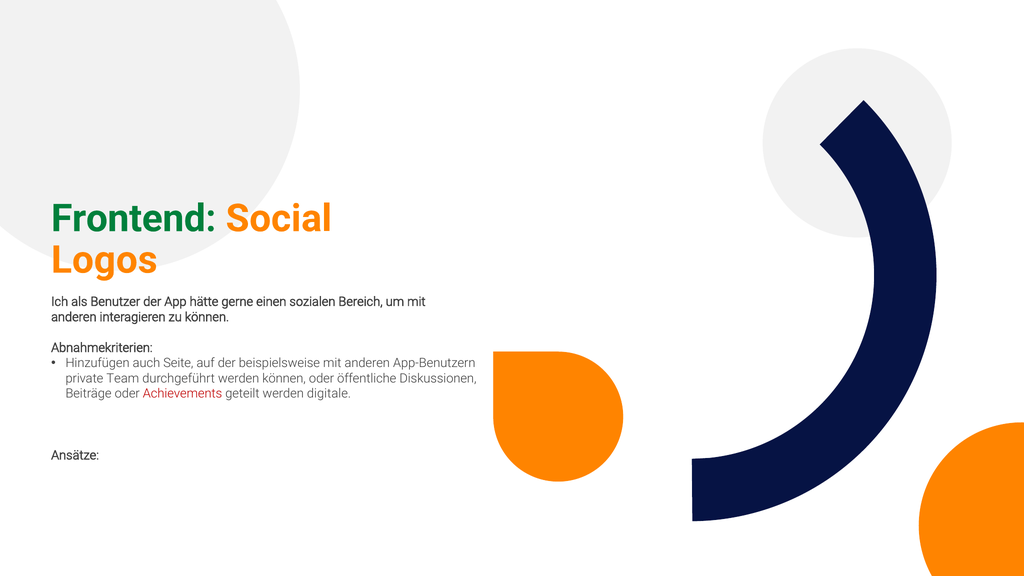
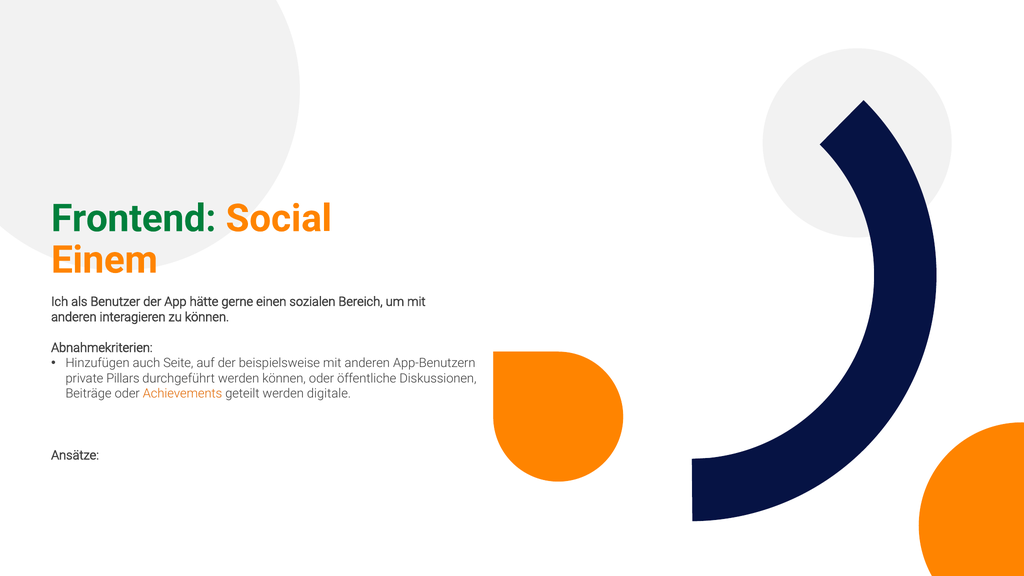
Logos: Logos -> Einem (104, 260)
Team: Team -> Pillars (123, 378)
Achievements colour: red -> orange (183, 394)
